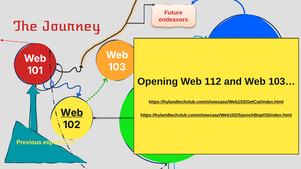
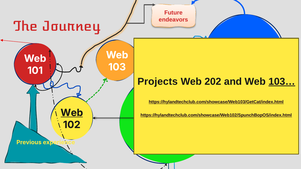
Opening: Opening -> Projects (158, 82)
112: 112 -> 202 (213, 82)
103… underline: none -> present (282, 82)
